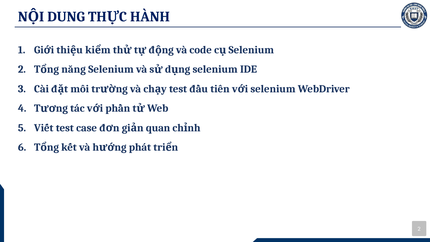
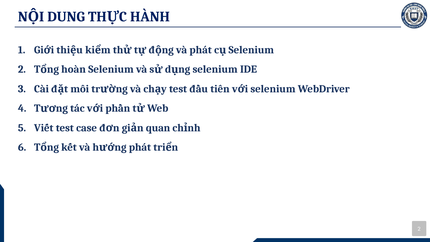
và code: code -> phát (201, 50)
năng: năng -> hoàn (74, 69)
